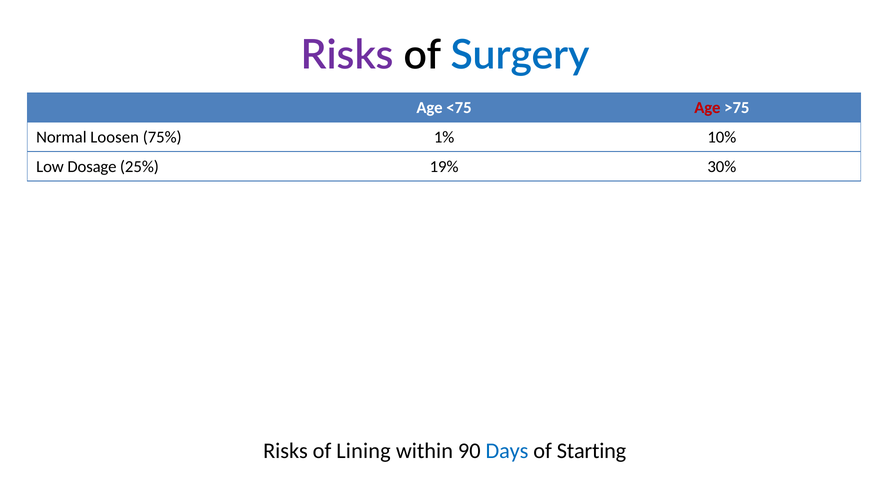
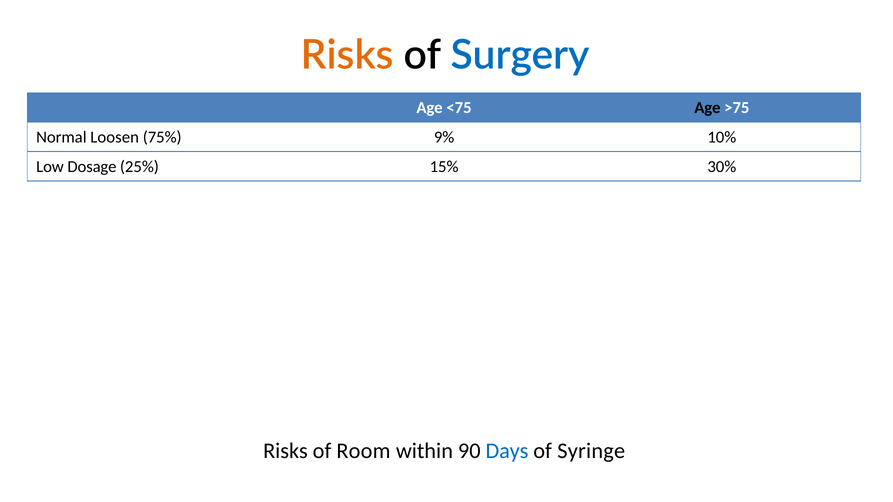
Risks colour: purple -> orange (347, 55)
Age colour: red -> black (707, 108)
1%: 1% -> 9% (444, 137)
19%: 19% -> 15% (444, 167)
Lining: Lining -> Room (363, 451)
Starting: Starting -> Syringe (591, 451)
